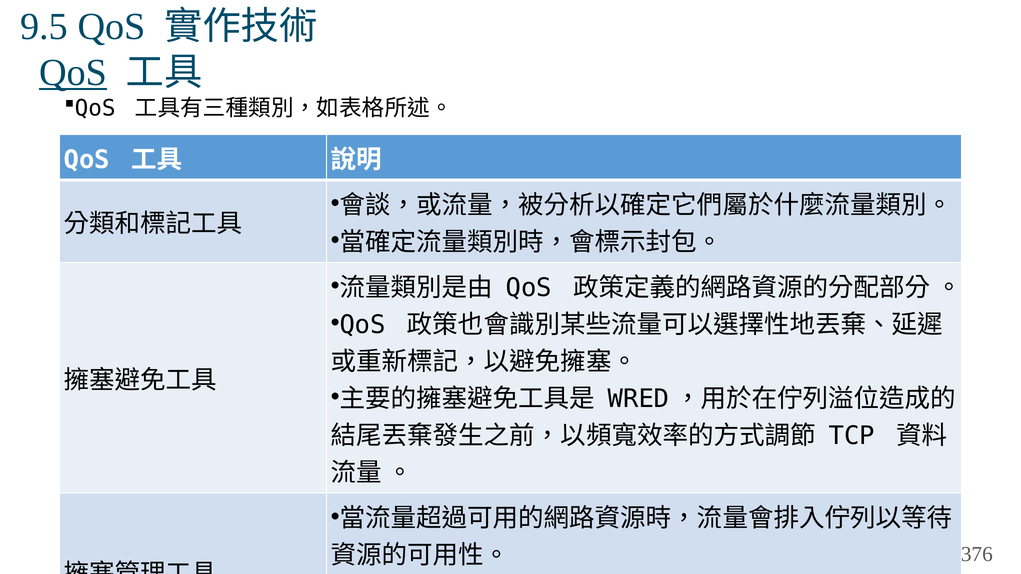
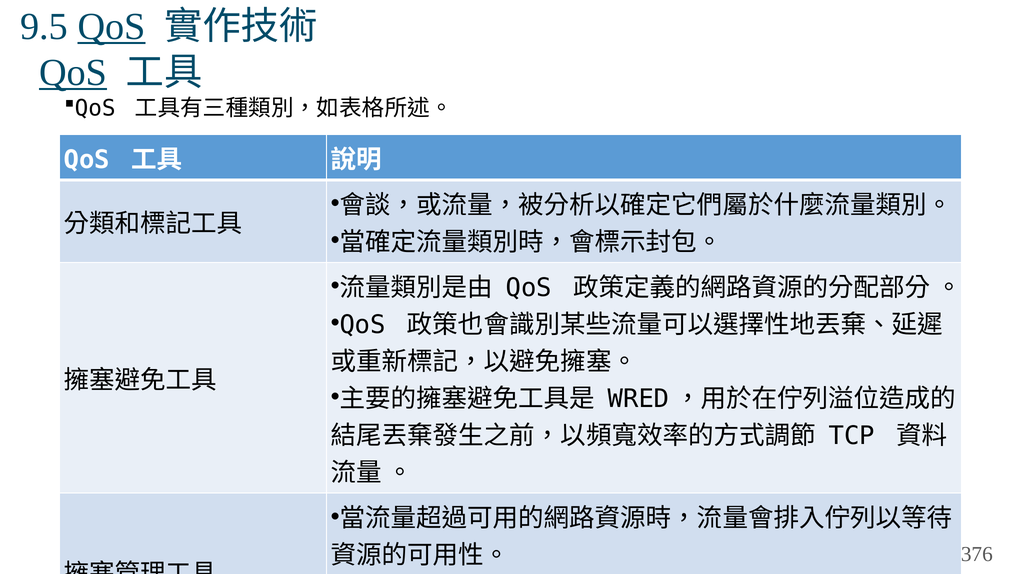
QoS underline: none -> present (112, 27)
